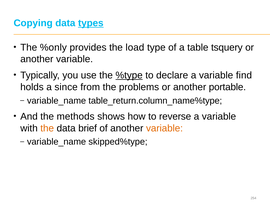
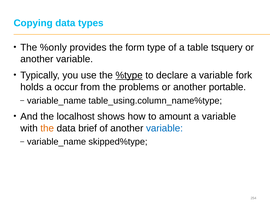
types underline: present -> none (91, 23)
load: load -> form (135, 47)
find: find -> fork (244, 75)
since: since -> occur (66, 87)
table_return.column_name%type: table_return.column_name%type -> table_using.column_name%type (155, 100)
methods: methods -> localhost (76, 116)
reverse: reverse -> amount (175, 116)
variable colour: orange -> blue (164, 128)
